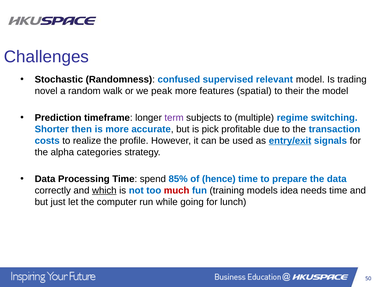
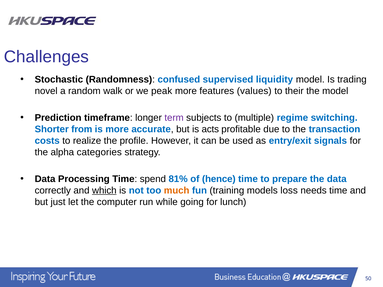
relevant: relevant -> liquidity (274, 80)
spatial: spatial -> values (254, 91)
then: then -> from (82, 129)
pick: pick -> acts (210, 129)
entry/exit underline: present -> none (290, 141)
85%: 85% -> 81% (178, 179)
much colour: red -> orange (177, 191)
idea: idea -> loss (289, 191)
